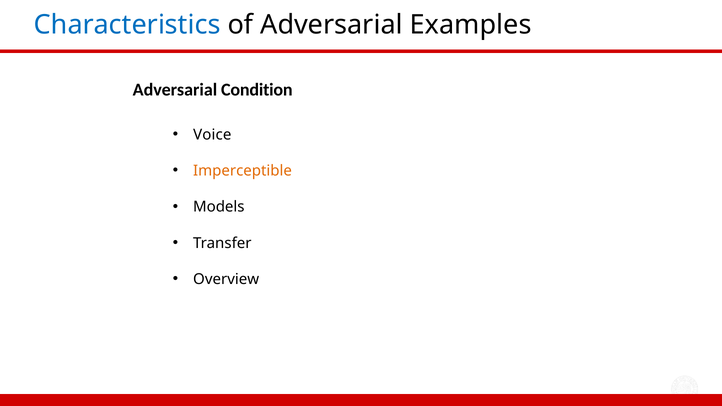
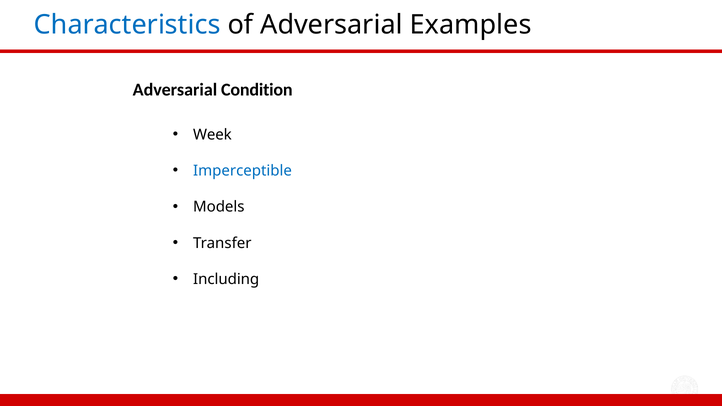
Voice: Voice -> Week (212, 135)
Imperceptible colour: orange -> blue (243, 171)
Overview: Overview -> Including (226, 279)
